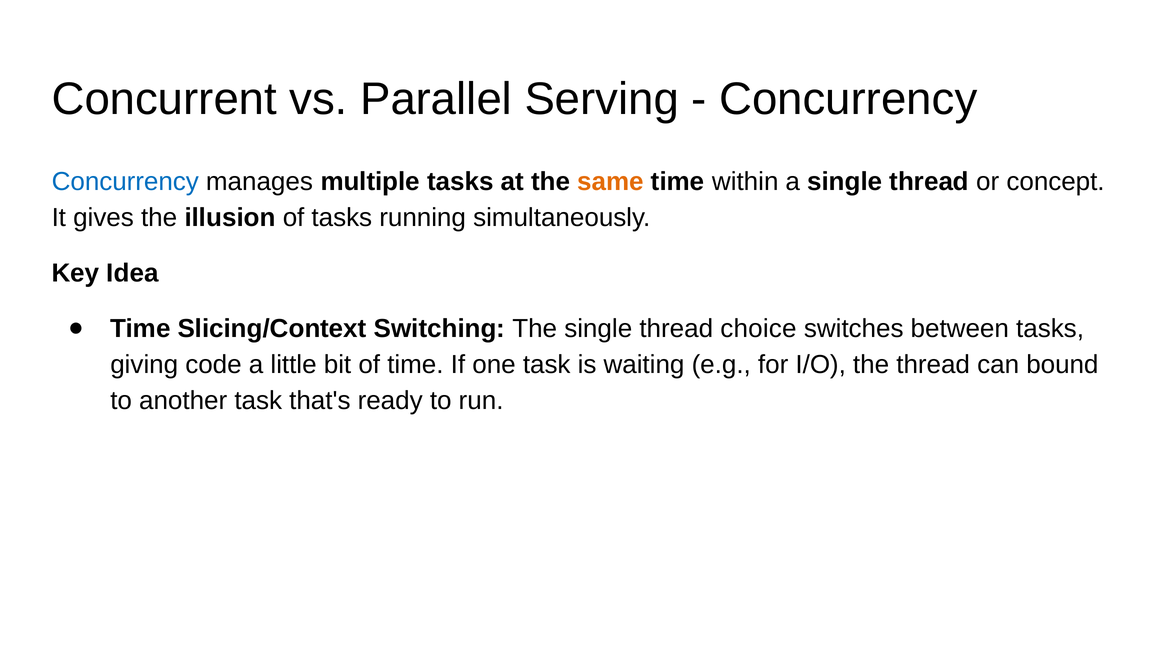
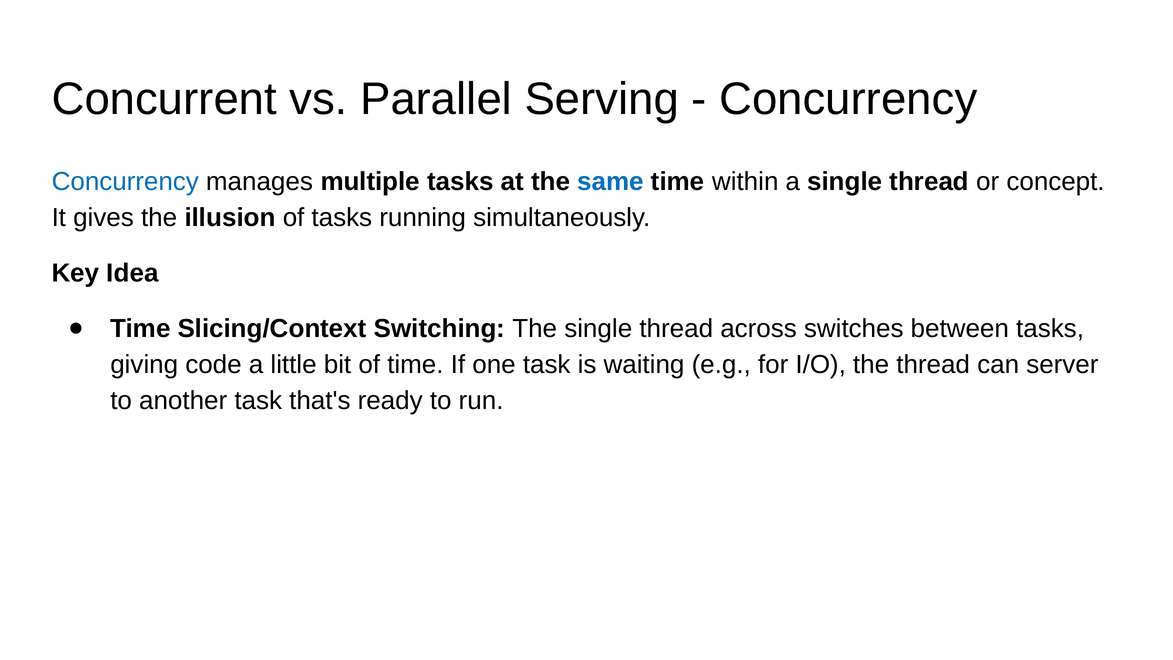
same colour: orange -> blue (611, 182)
choice: choice -> across (759, 329)
bound: bound -> server (1062, 364)
